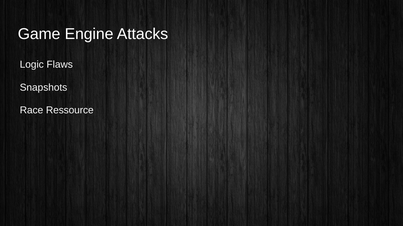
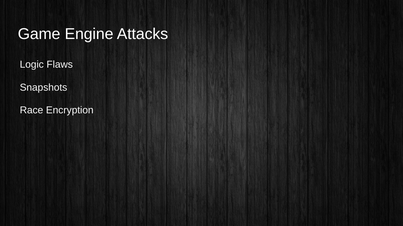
Ressource: Ressource -> Encryption (70, 111)
